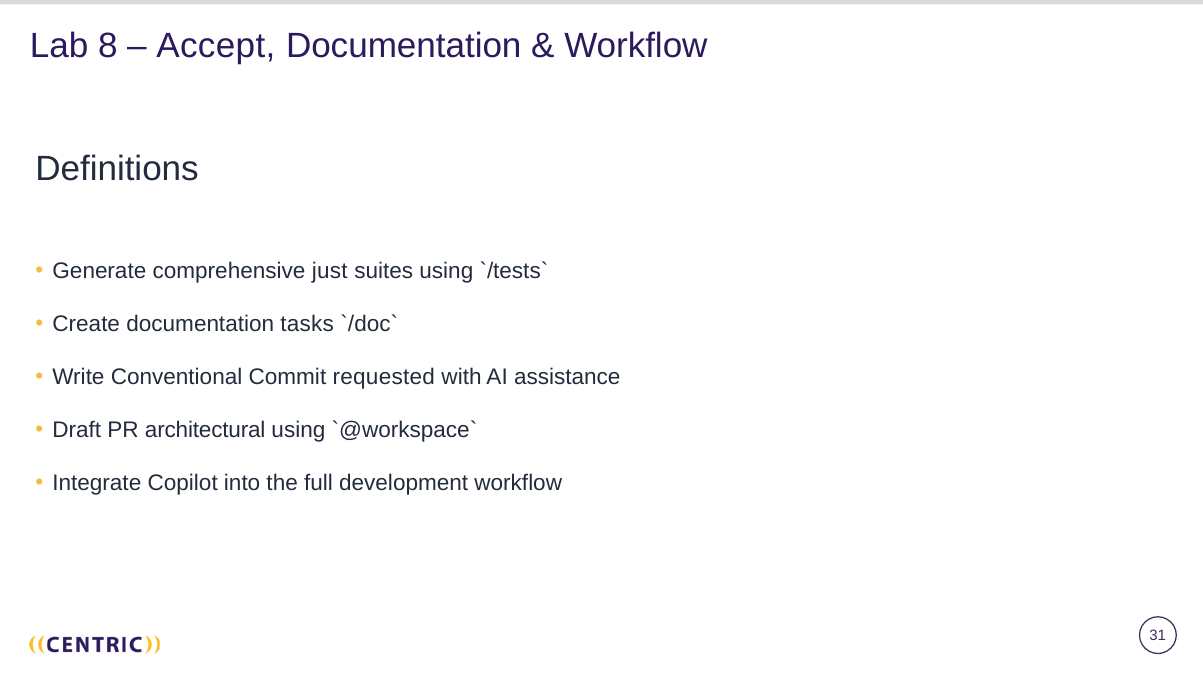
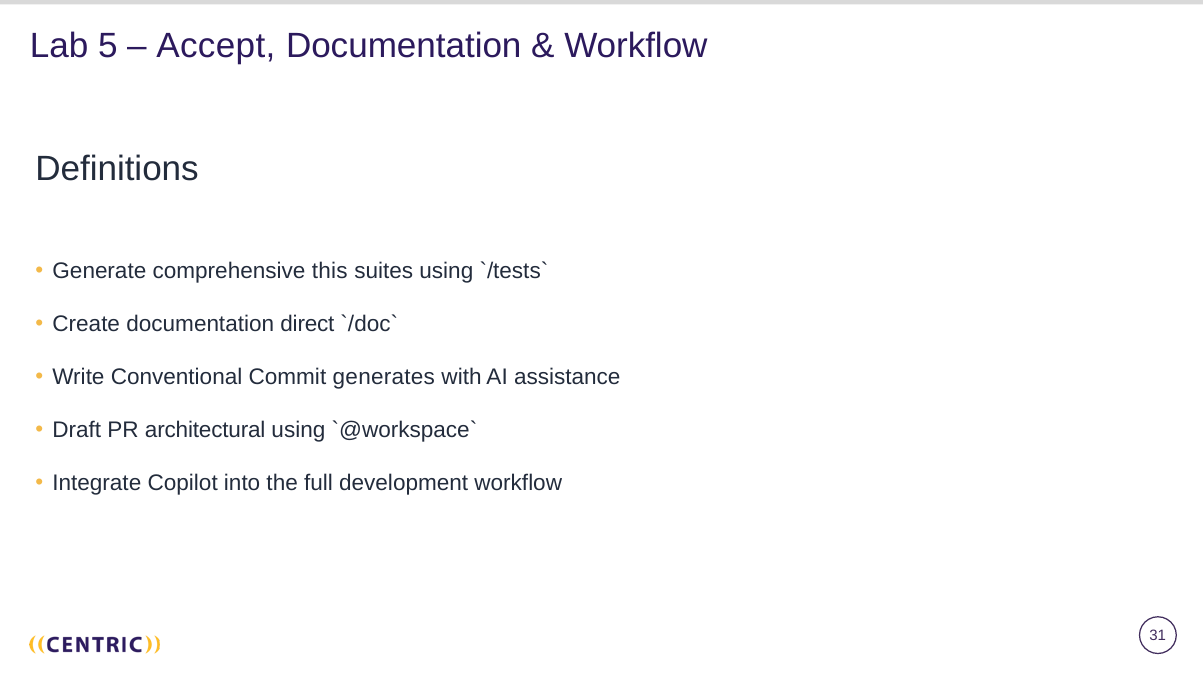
8: 8 -> 5 (108, 46)
just: just -> this (330, 271)
tasks: tasks -> direct (307, 325)
requested: requested -> generates (384, 378)
